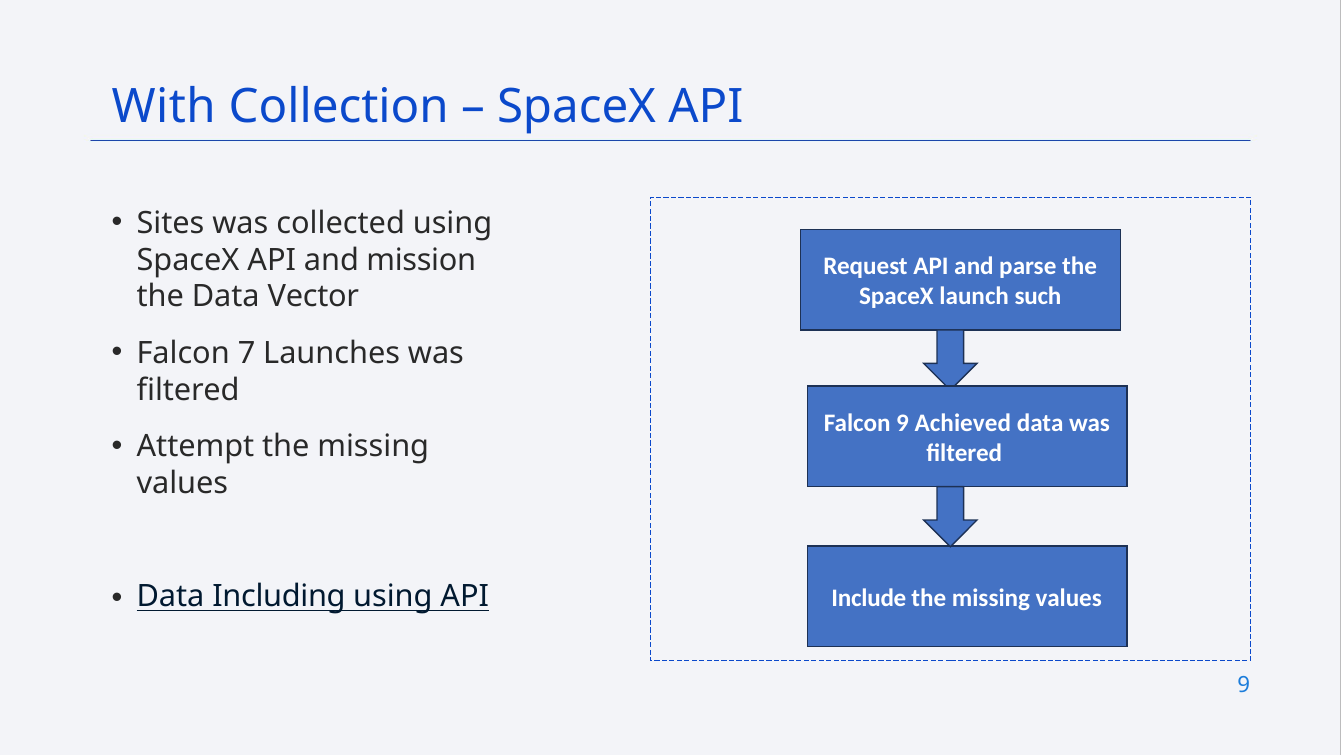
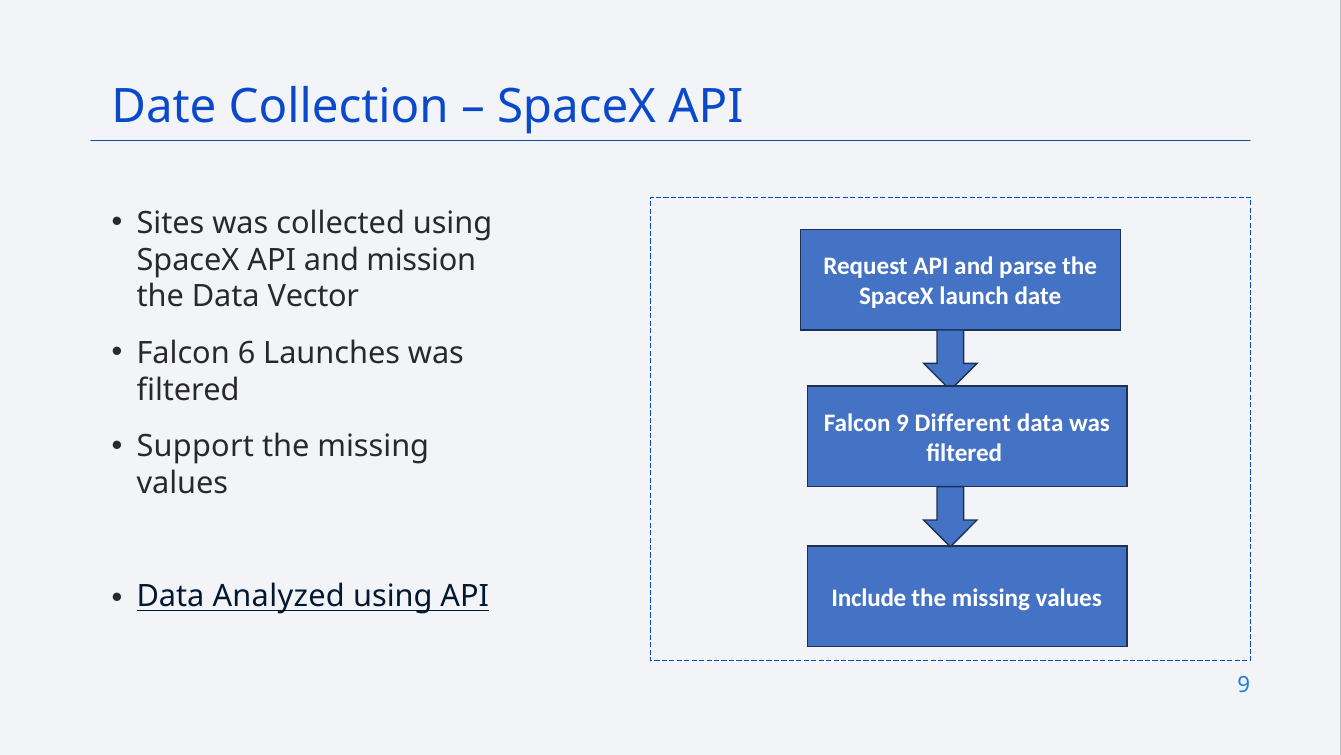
With: With -> Date (164, 106)
launch such: such -> date (1038, 296)
7: 7 -> 6 (247, 353)
Achieved: Achieved -> Different (963, 422)
Attempt: Attempt -> Support (195, 446)
Including: Including -> Analyzed (279, 596)
